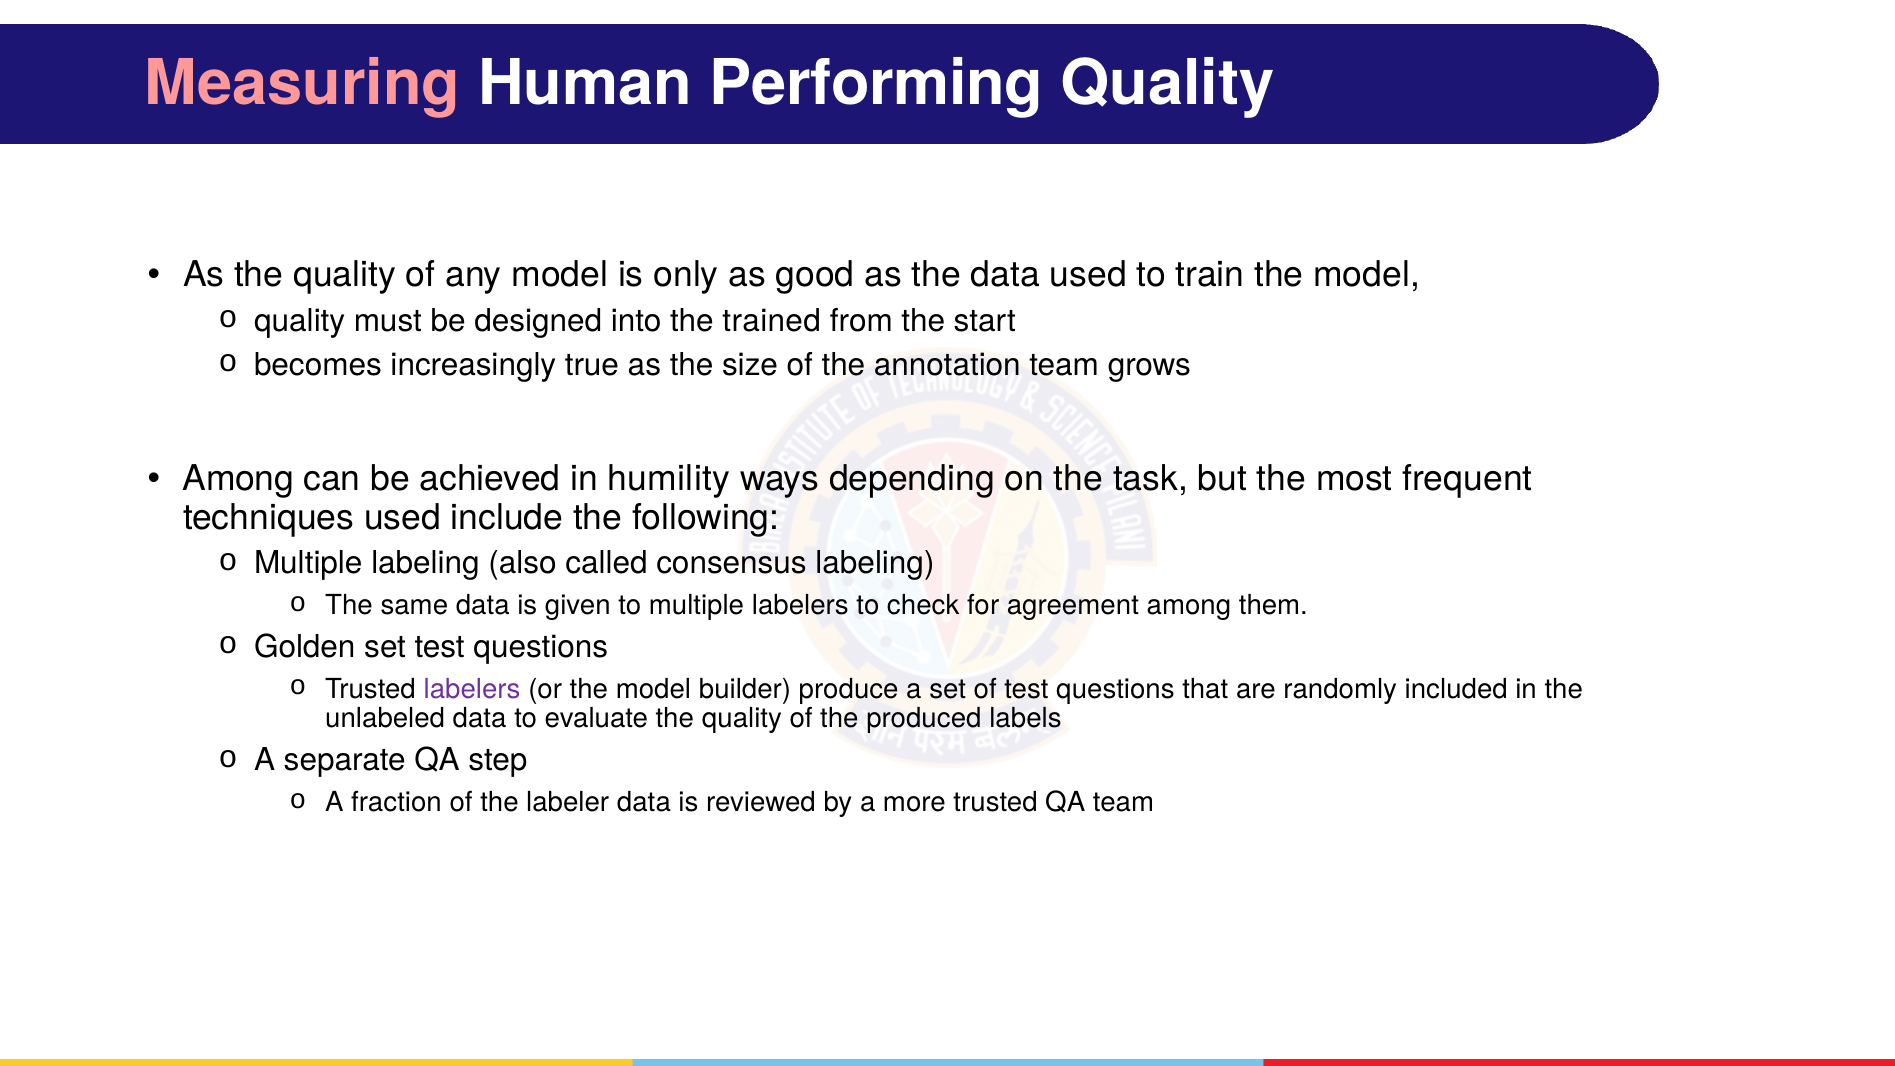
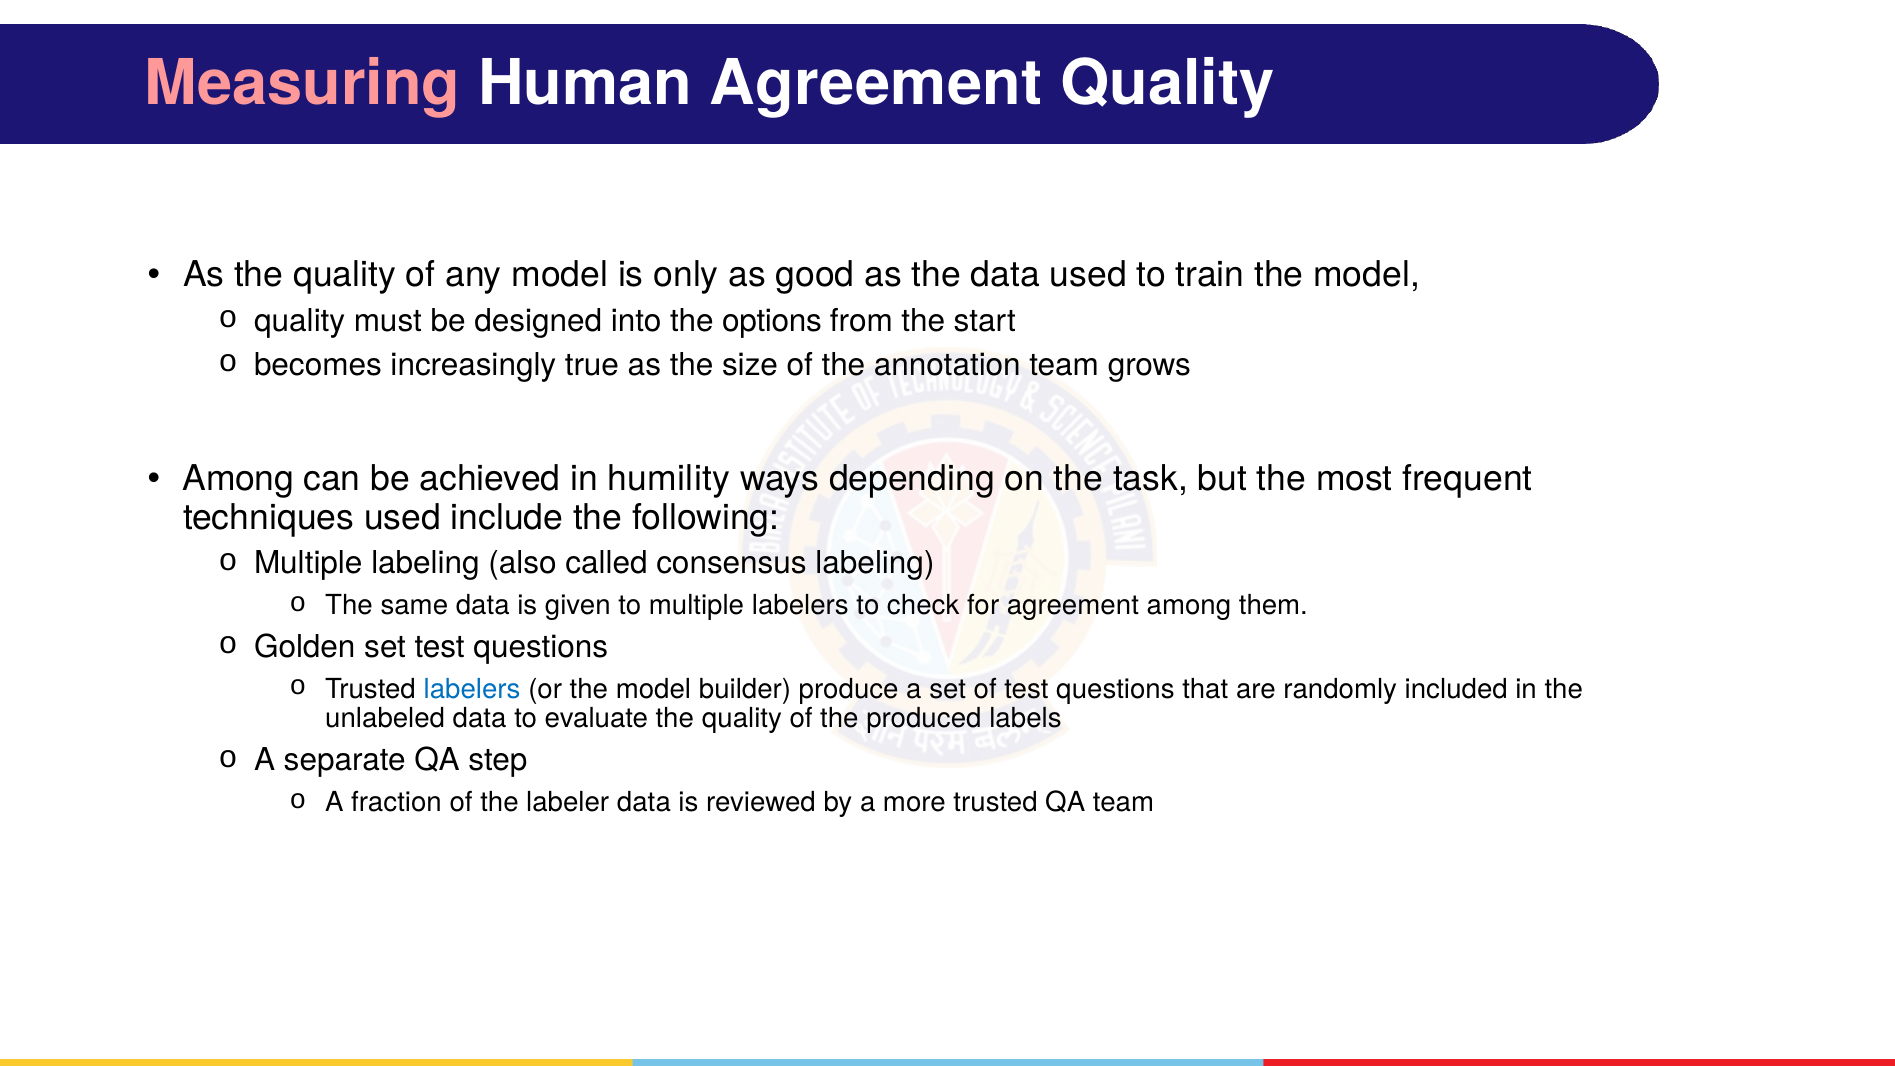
Human Performing: Performing -> Agreement (876, 84)
trained: trained -> options (772, 321)
labelers colour: purple -> blue (472, 689)
